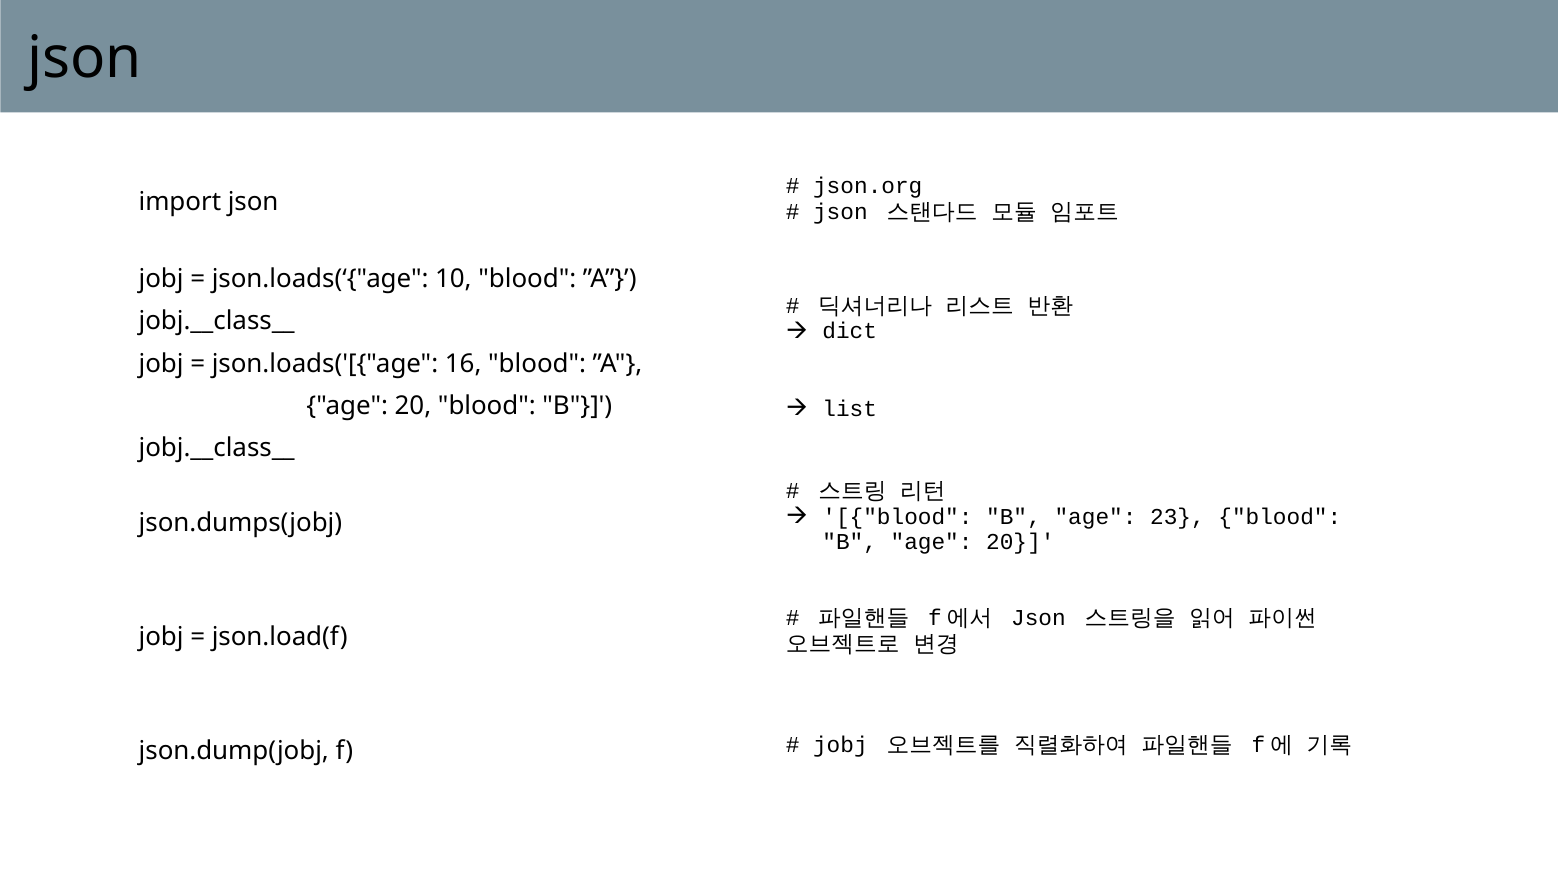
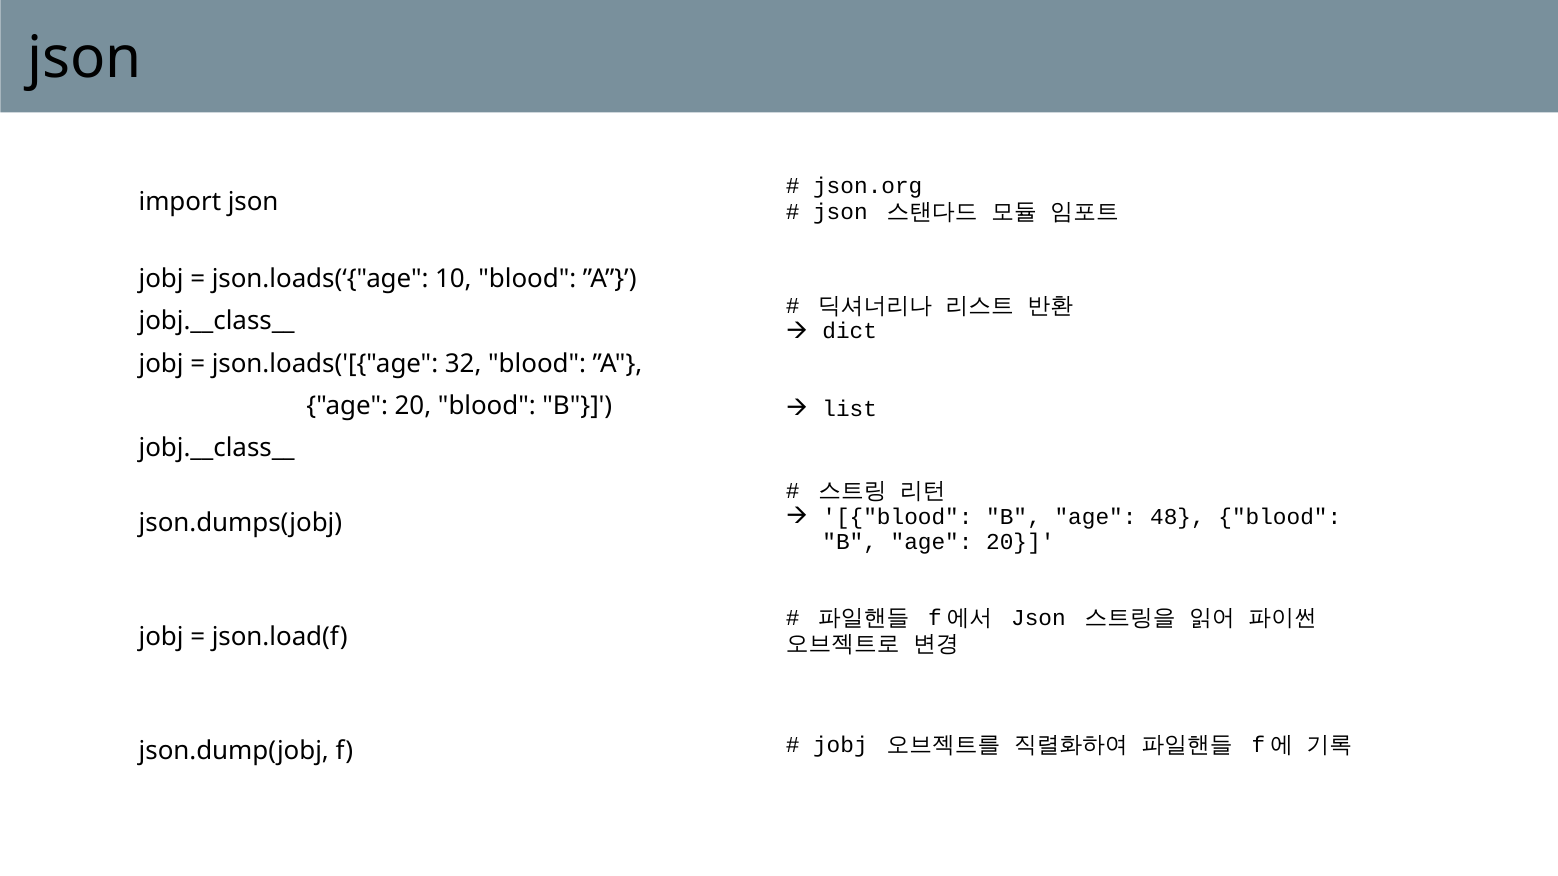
16: 16 -> 32 (463, 364)
23: 23 -> 48 (1177, 517)
